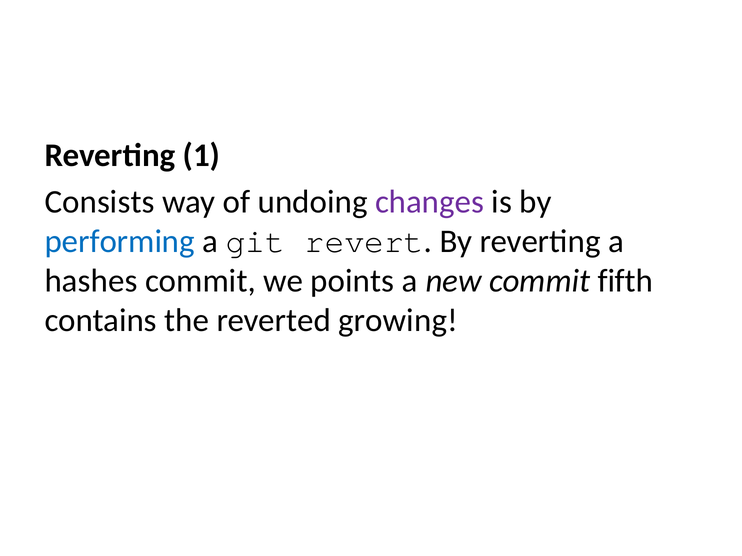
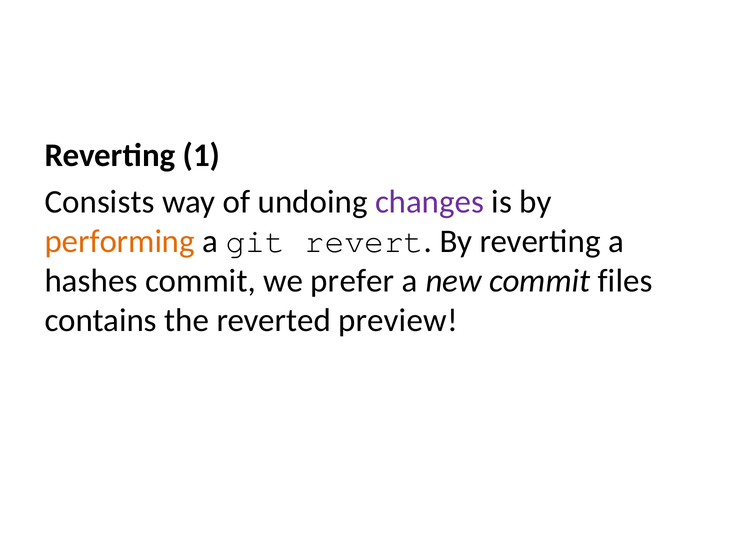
performing colour: blue -> orange (120, 241)
points: points -> prefer (352, 281)
fifth: fifth -> files (625, 281)
growing: growing -> preview (398, 321)
